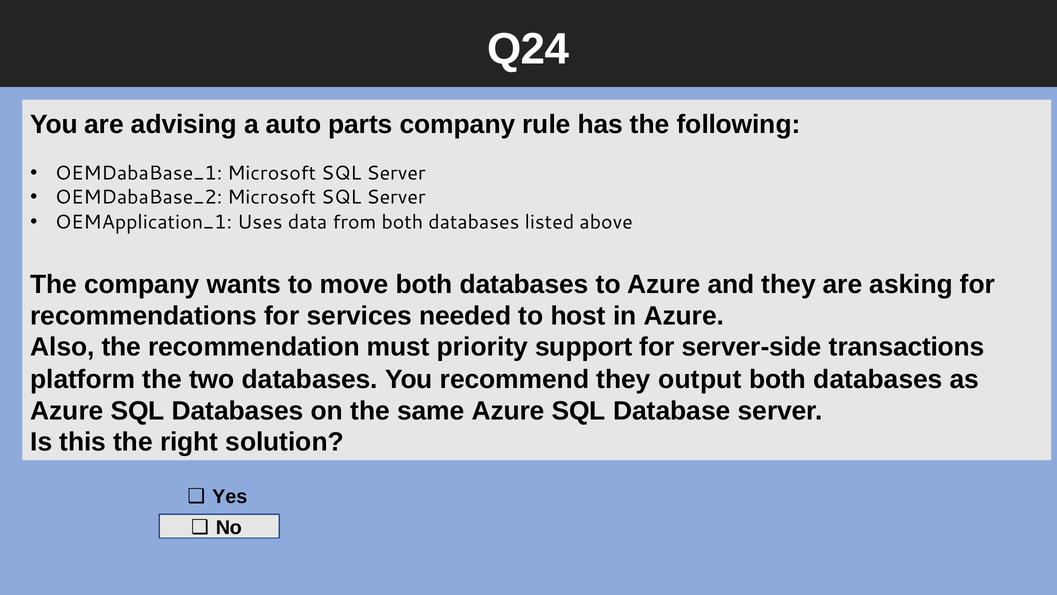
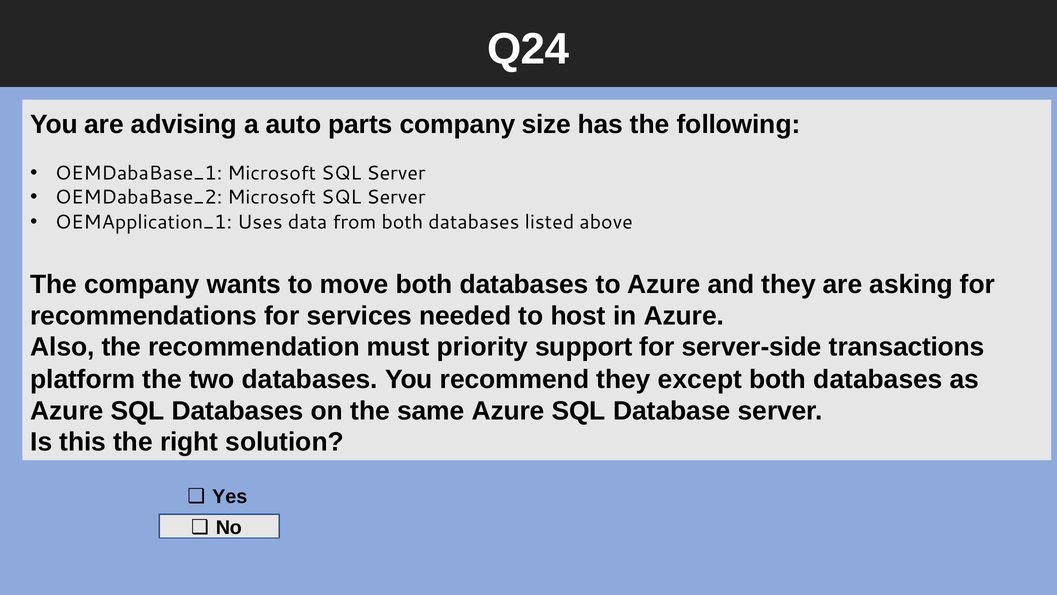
rule: rule -> size (547, 125)
output: output -> except (700, 379)
